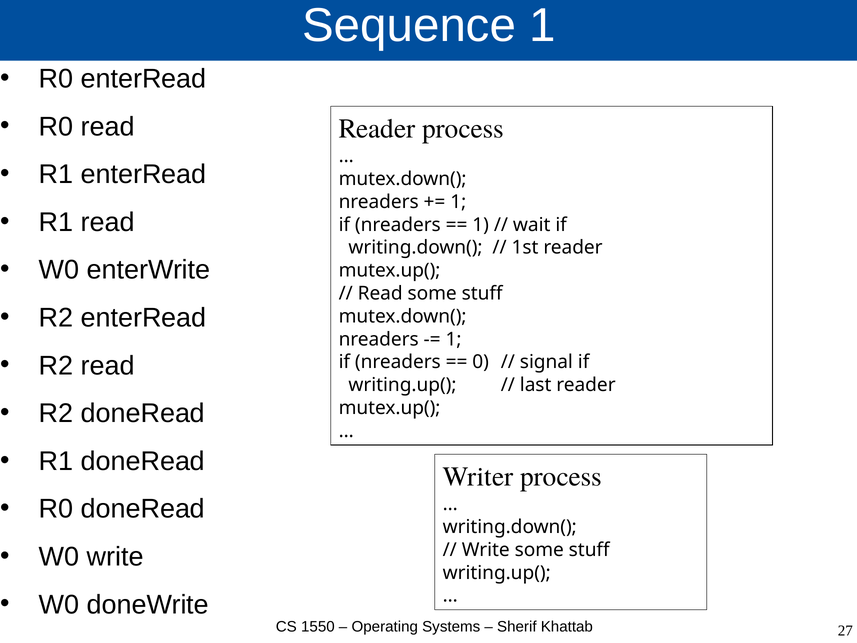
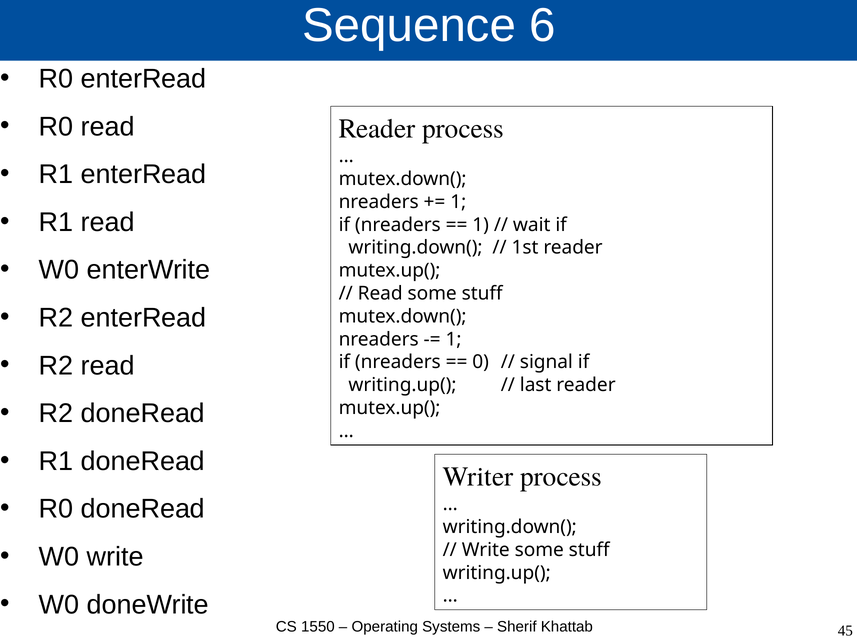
Sequence 1: 1 -> 6 (542, 26)
27: 27 -> 45 (845, 630)
